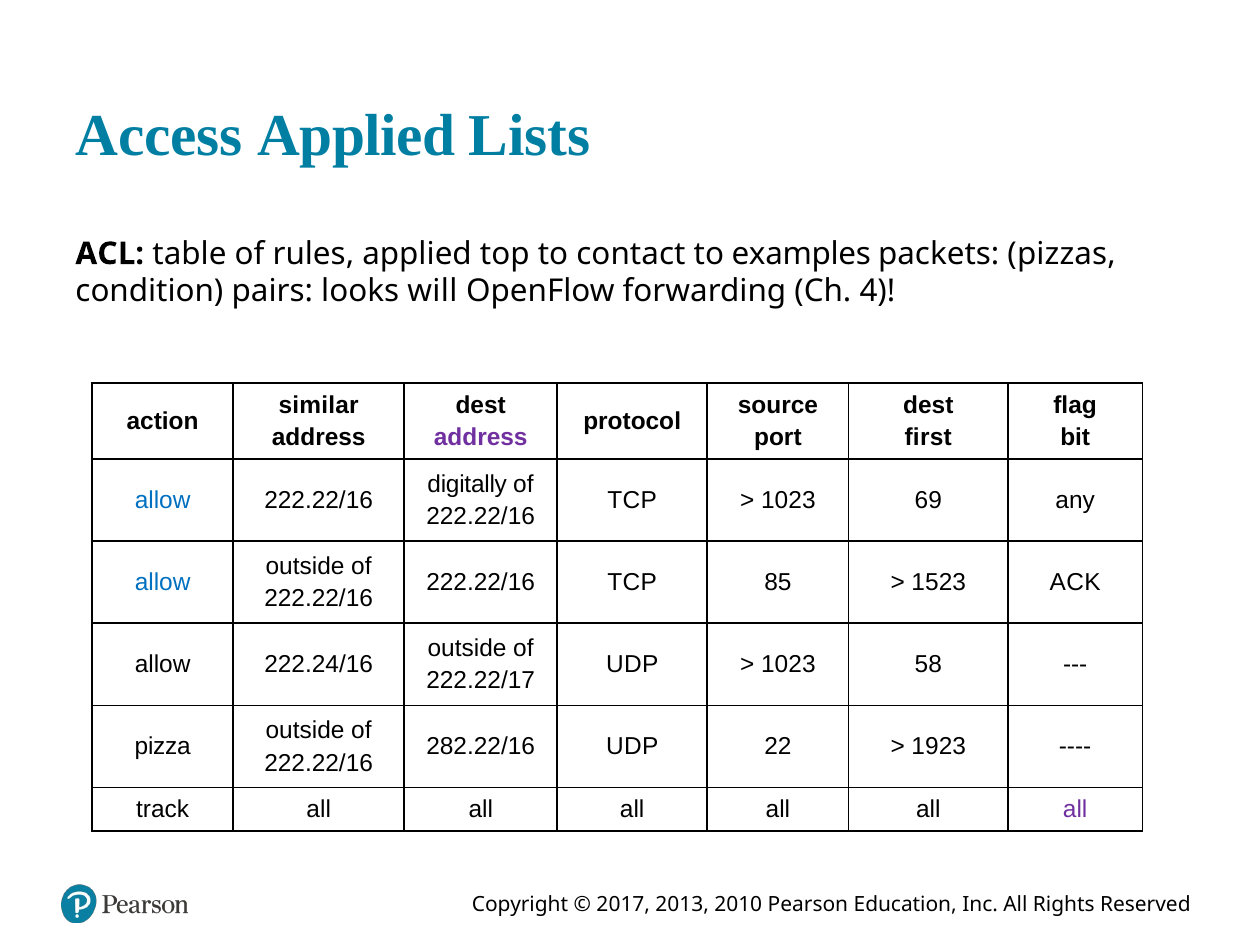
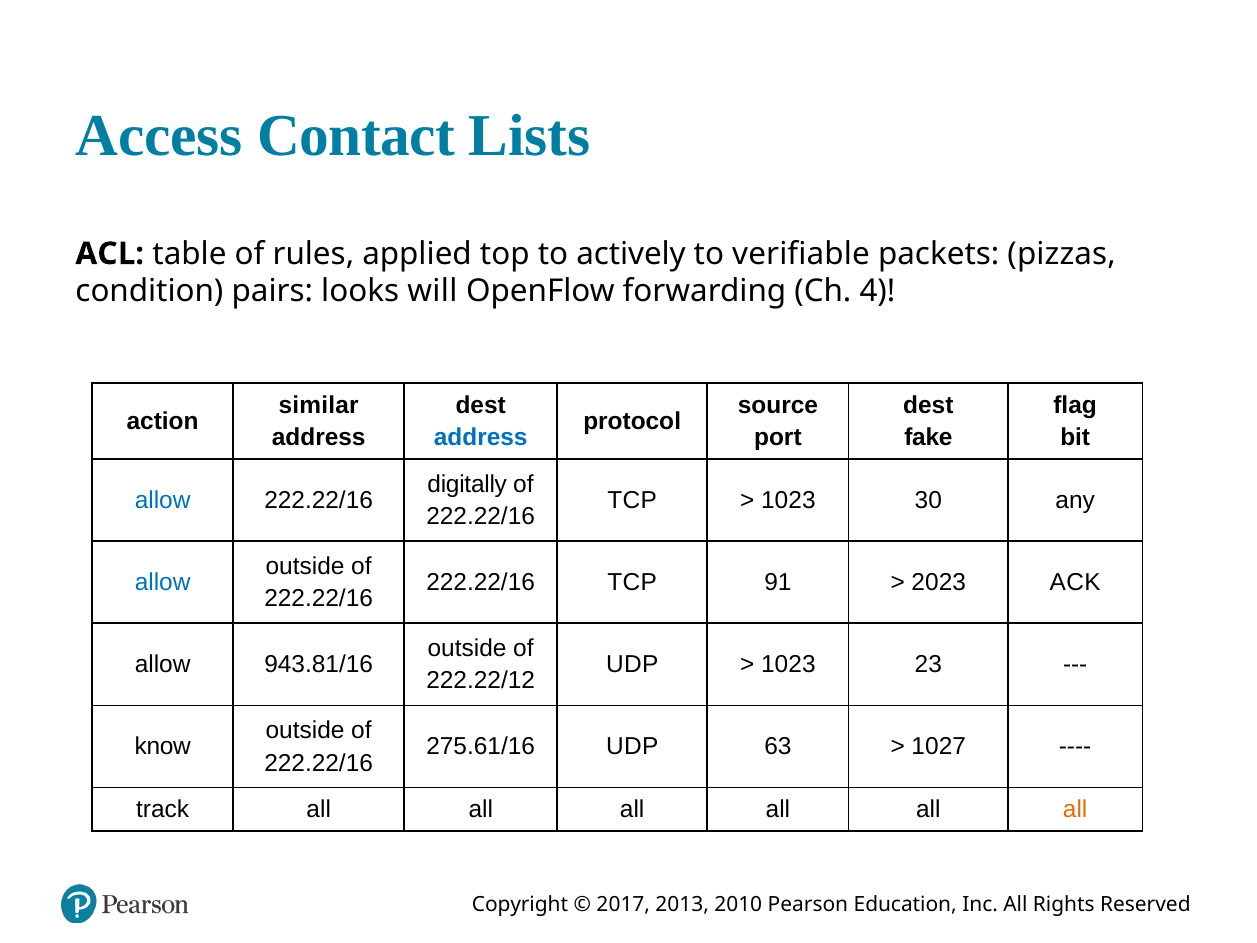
Access Applied: Applied -> Contact (356, 136)
contact: contact -> actively (631, 254)
examples: examples -> verifiable (801, 254)
address colour: purple -> blue (481, 437)
first: first -> fake (928, 437)
69: 69 -> 30 (928, 500)
85: 85 -> 91 (778, 582)
1523: 1523 -> 2023 (939, 582)
222.24/16: 222.24/16 -> 943.81/16 (319, 664)
58: 58 -> 23 (928, 664)
222.22/17: 222.22/17 -> 222.22/12 (481, 681)
pizza: pizza -> know (163, 747)
282.22/16: 282.22/16 -> 275.61/16 (481, 747)
22: 22 -> 63 (778, 747)
1923: 1923 -> 1027 (939, 747)
all colour: purple -> orange (1075, 809)
